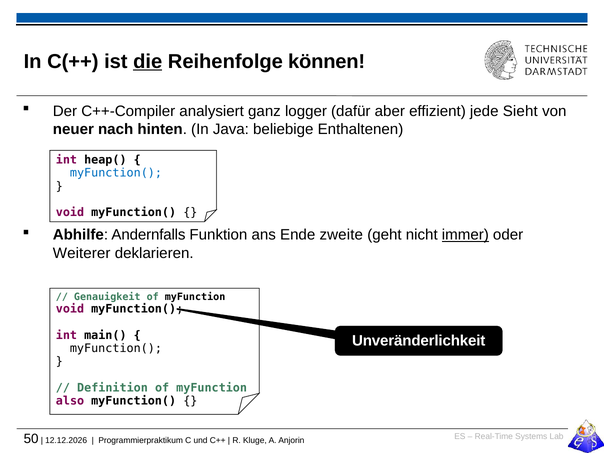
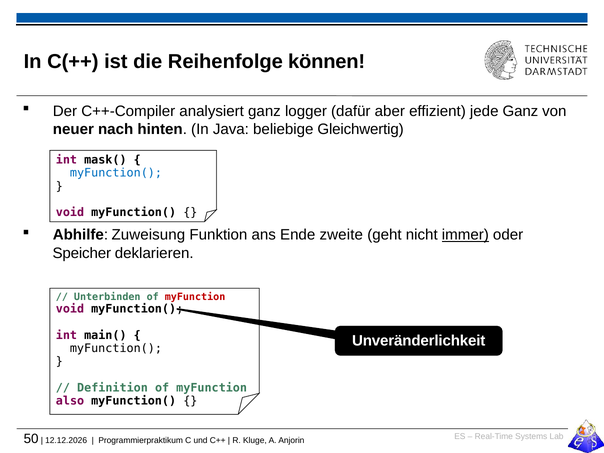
die underline: present -> none (148, 61)
jede Sieht: Sieht -> Ganz (520, 111)
Enthaltenen: Enthaltenen -> Gleichwertig (361, 129)
heap(: heap( -> mask( (105, 160)
Andernfalls: Andernfalls -> Zuweisung (148, 235)
Weiterer: Weiterer -> Speicher (82, 253)
Genauigkeit: Genauigkeit -> Unterbinden (107, 297)
myFunction colour: black -> red (195, 297)
